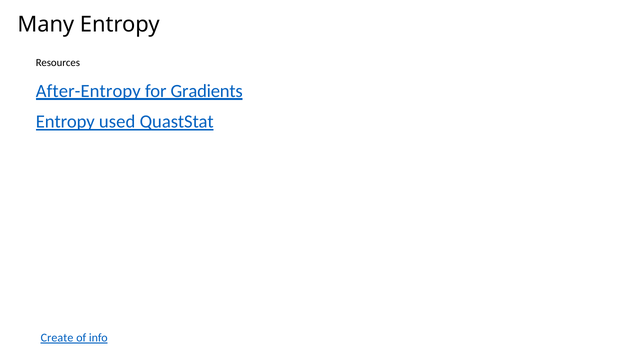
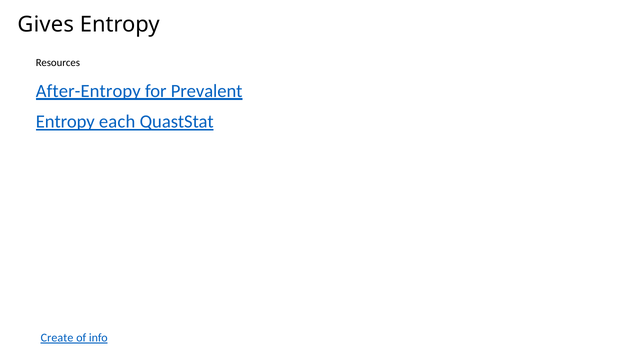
Many: Many -> Gives (46, 24)
Gradients: Gradients -> Prevalent (207, 91)
used: used -> each (117, 122)
